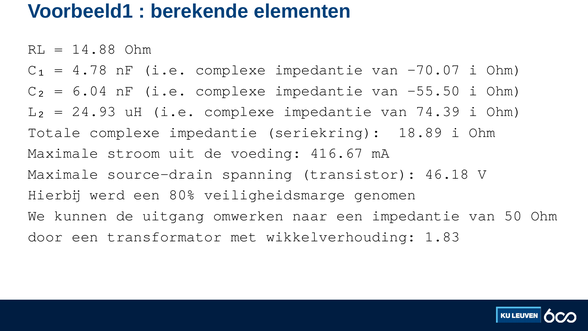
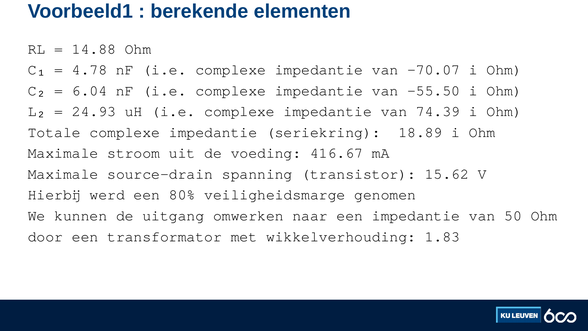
46.18: 46.18 -> 15.62 (447, 174)
